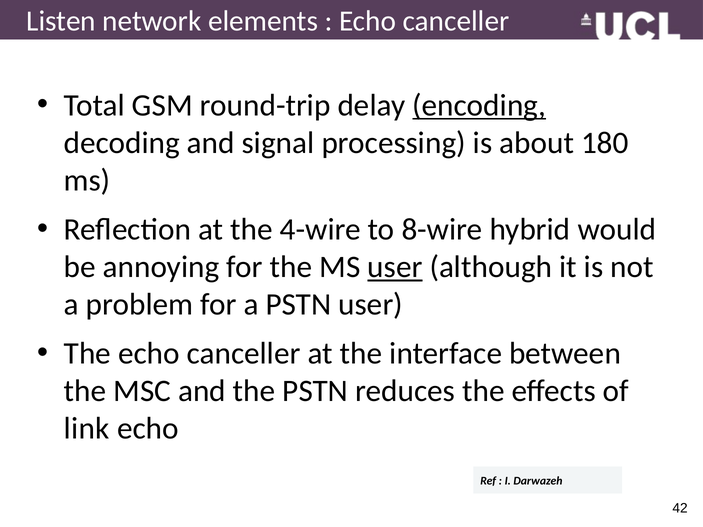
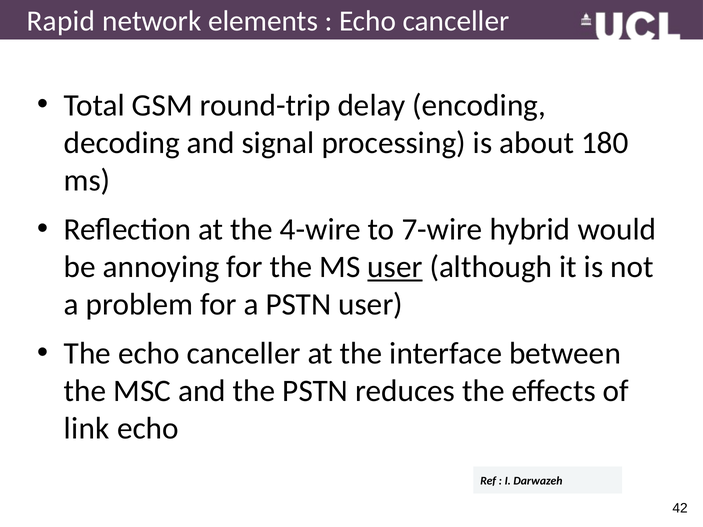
Listen: Listen -> Rapid (61, 21)
encoding underline: present -> none (479, 105)
8-wire: 8-wire -> 7-wire (442, 230)
